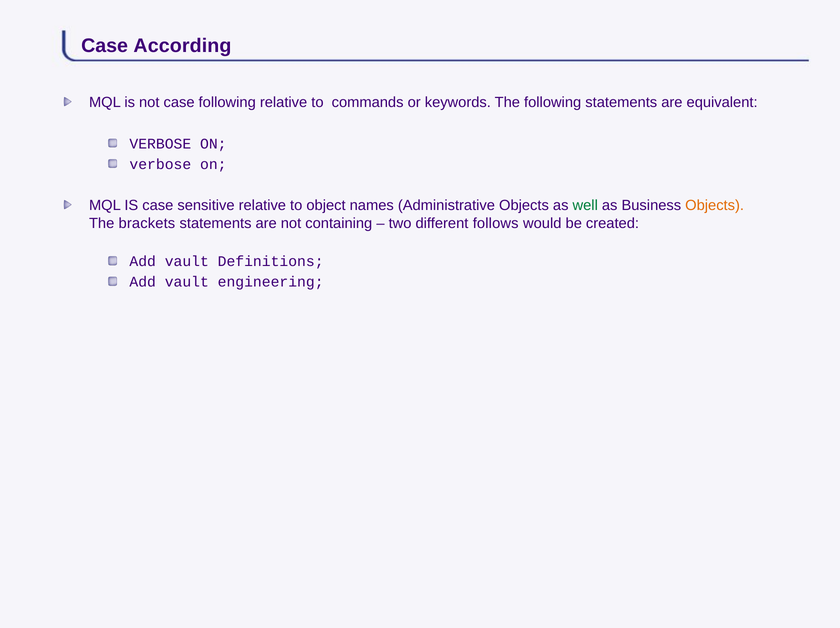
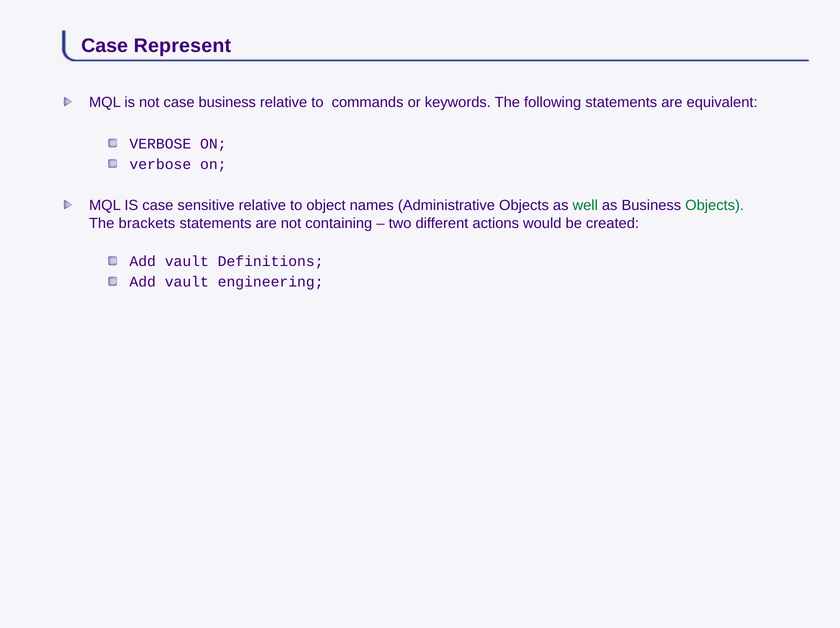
According: According -> Represent (182, 46)
case following: following -> business (227, 102)
Objects colour: orange -> green (715, 205)
follows: follows -> actions (496, 223)
